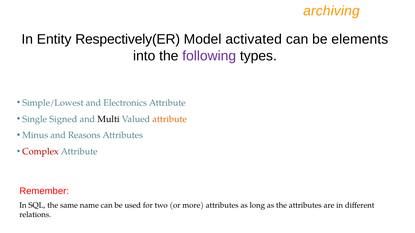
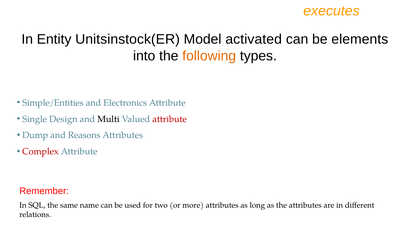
archiving: archiving -> executes (331, 11)
Respectively(ER: Respectively(ER -> Unitsinstock(ER (128, 40)
following colour: purple -> orange (209, 56)
Simple/Lowest: Simple/Lowest -> Simple/Entities (53, 103)
Signed: Signed -> Design (63, 119)
attribute colour: orange -> red (170, 119)
Minus: Minus -> Dump (35, 136)
